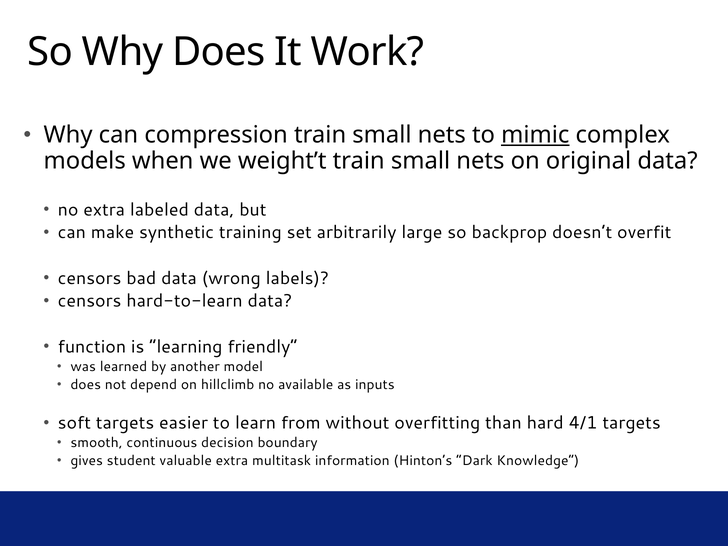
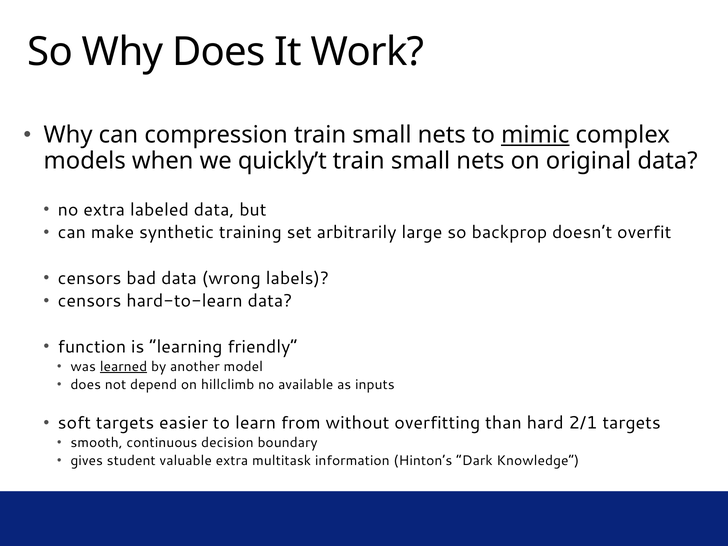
weight’t: weight’t -> quickly’t (282, 161)
learned underline: none -> present (123, 367)
4/1: 4/1 -> 2/1 (583, 423)
